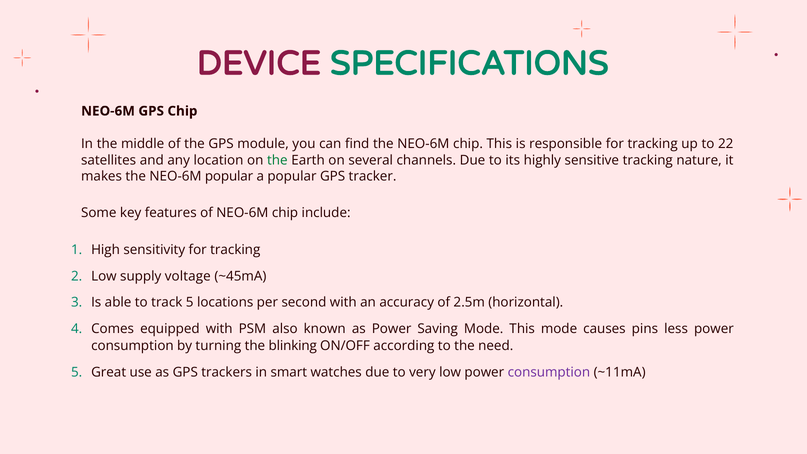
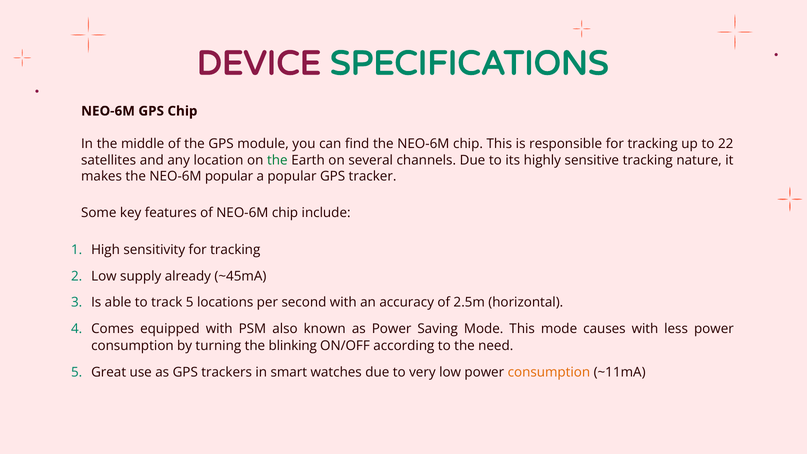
voltage: voltage -> already (188, 276)
causes pins: pins -> with (645, 329)
consumption colour: purple -> orange (549, 372)
